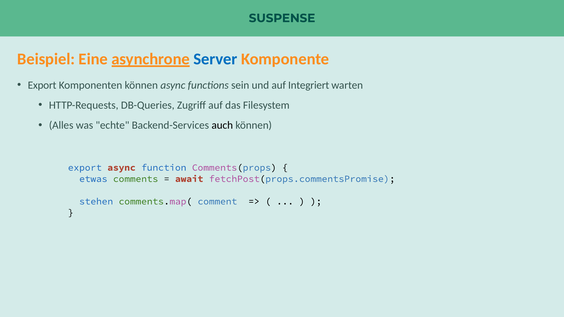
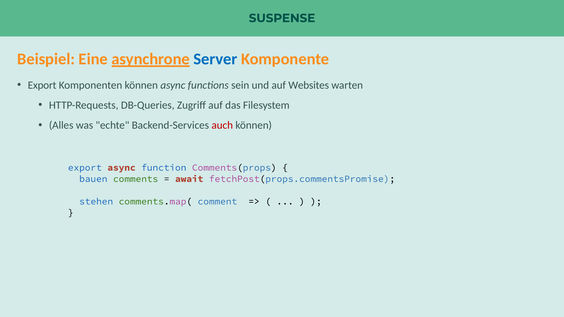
Integriert: Integriert -> Websites (309, 85)
auch colour: black -> red (222, 125)
etwas: etwas -> bauen (93, 179)
